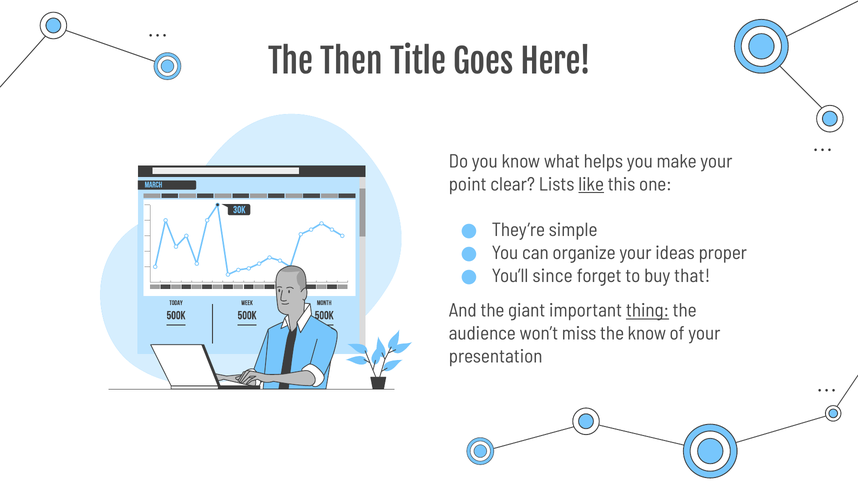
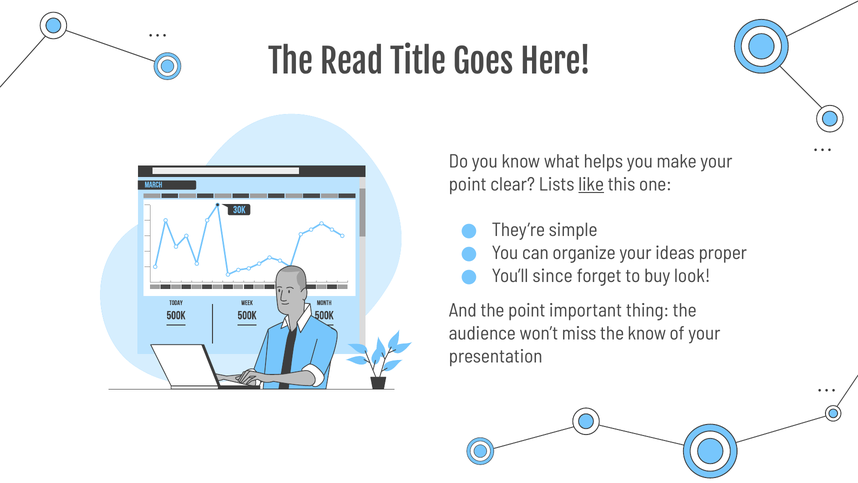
Then: Then -> Read (352, 63)
that: that -> look (692, 276)
the giant: giant -> point (527, 310)
thing underline: present -> none (647, 310)
